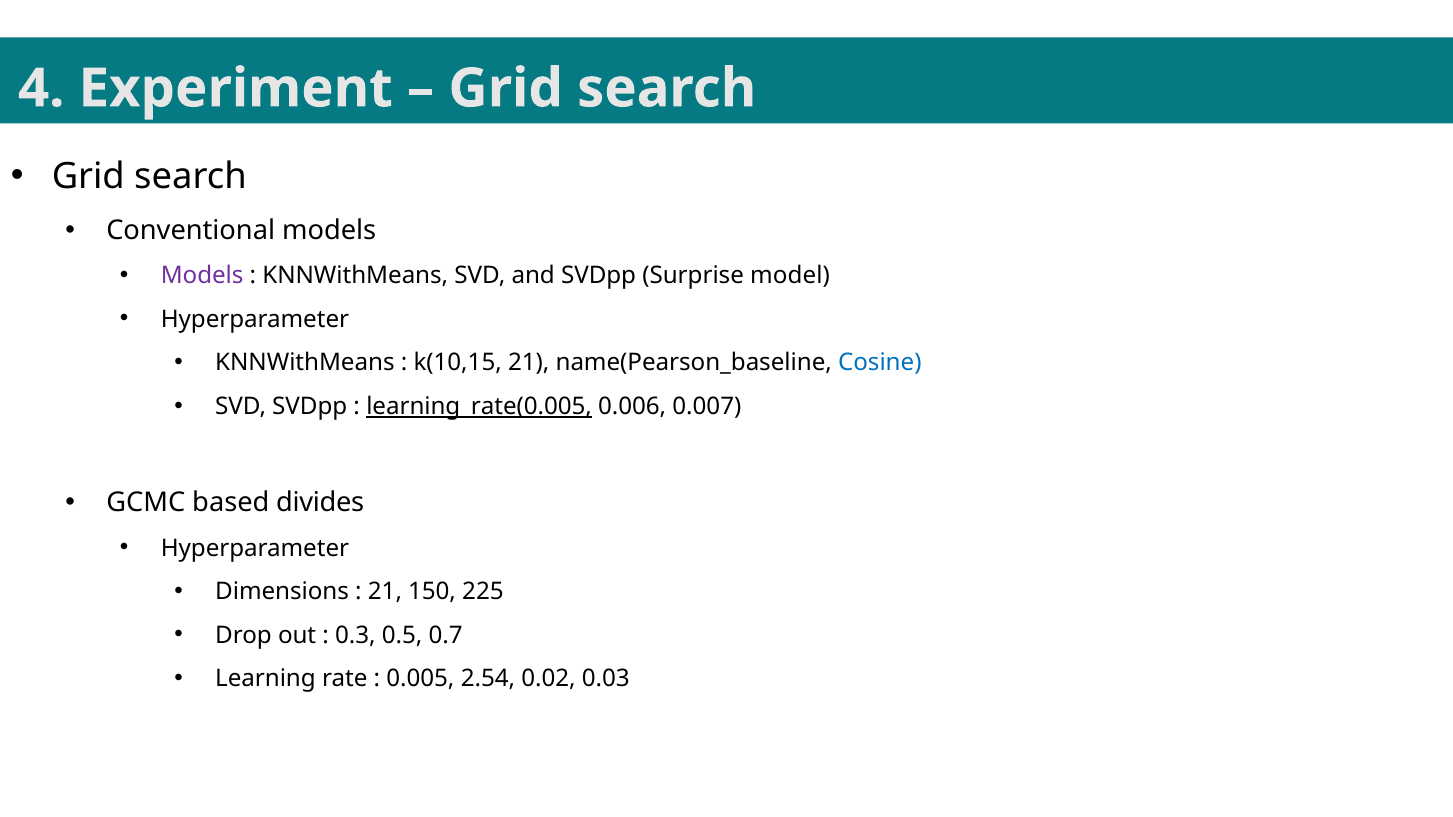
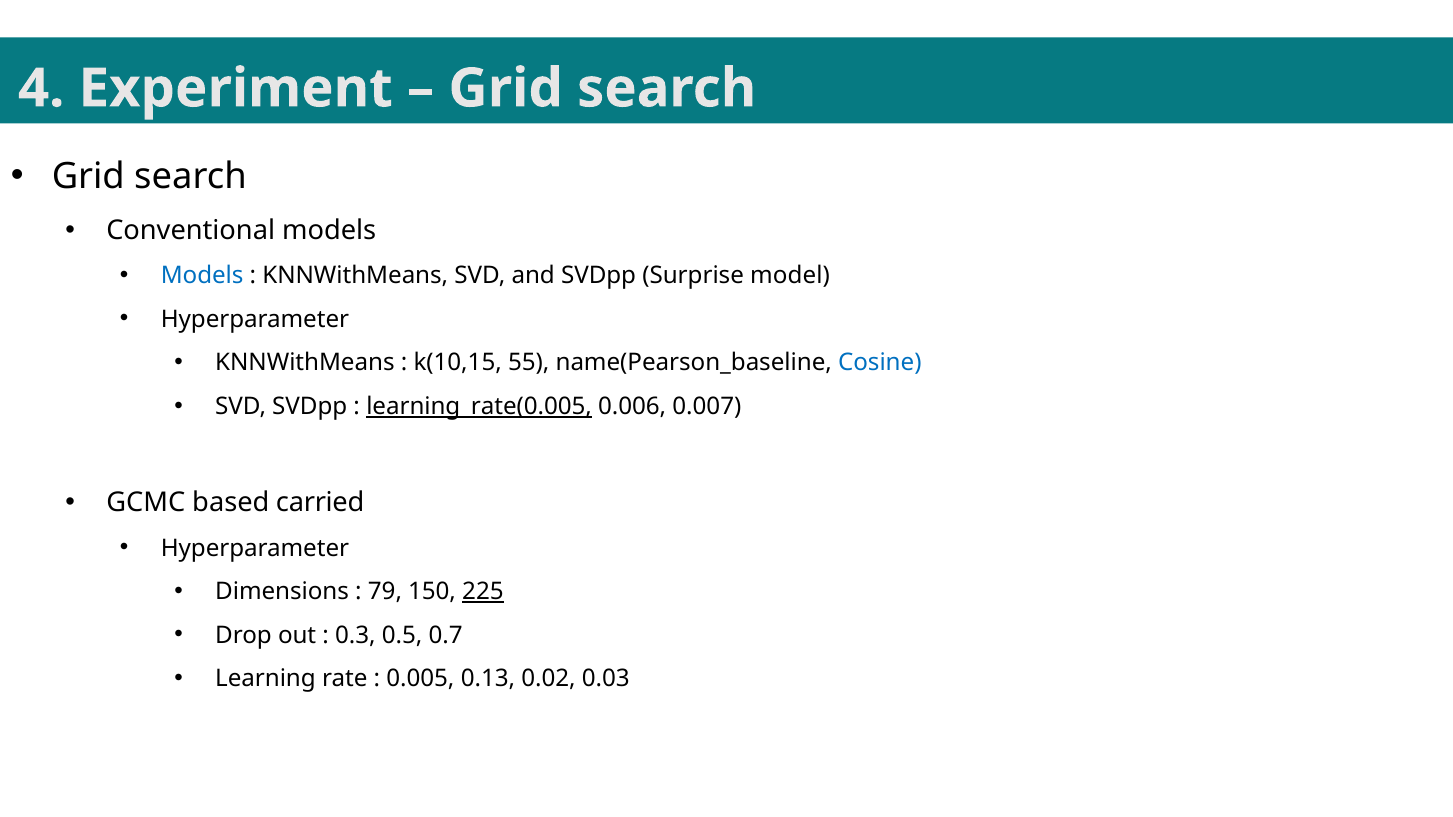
Models colour: purple -> blue (202, 276)
k(10,15 21: 21 -> 55 (529, 363)
divides: divides -> carried (320, 503)
21: 21 -> 79 (385, 592)
225 underline: none -> present (483, 592)
2.54: 2.54 -> 0.13 (488, 679)
